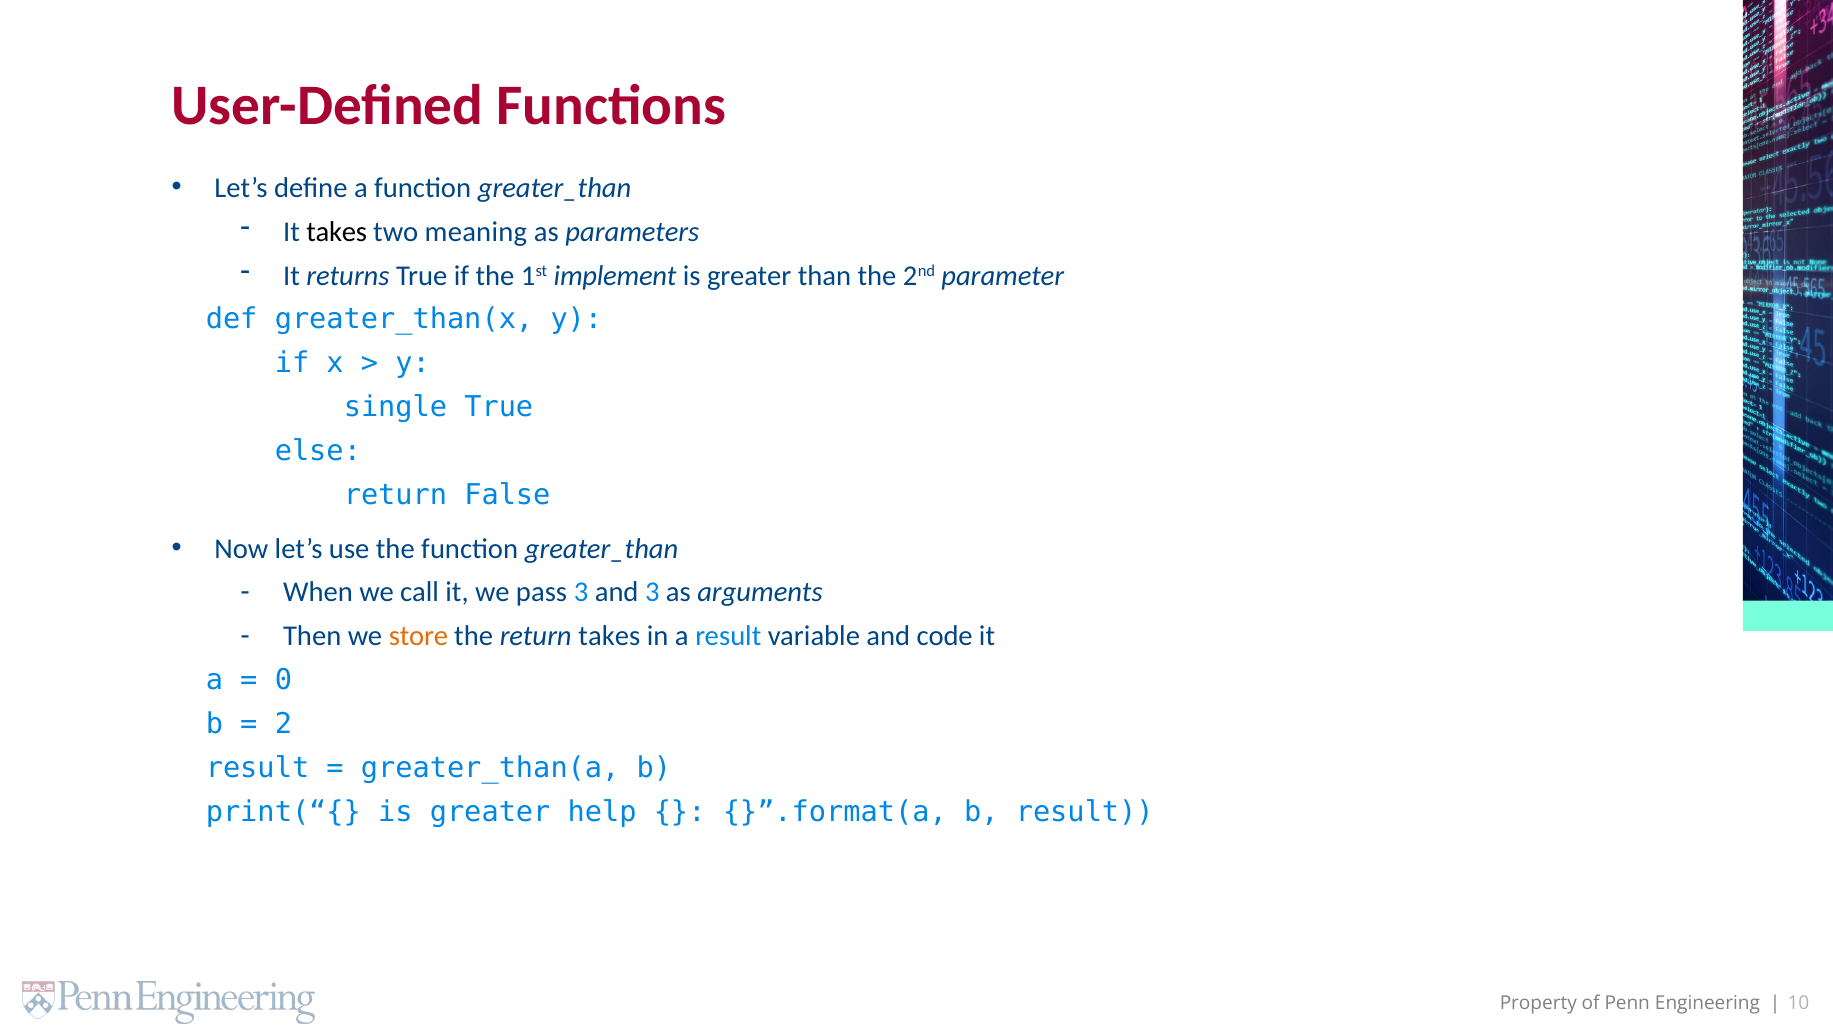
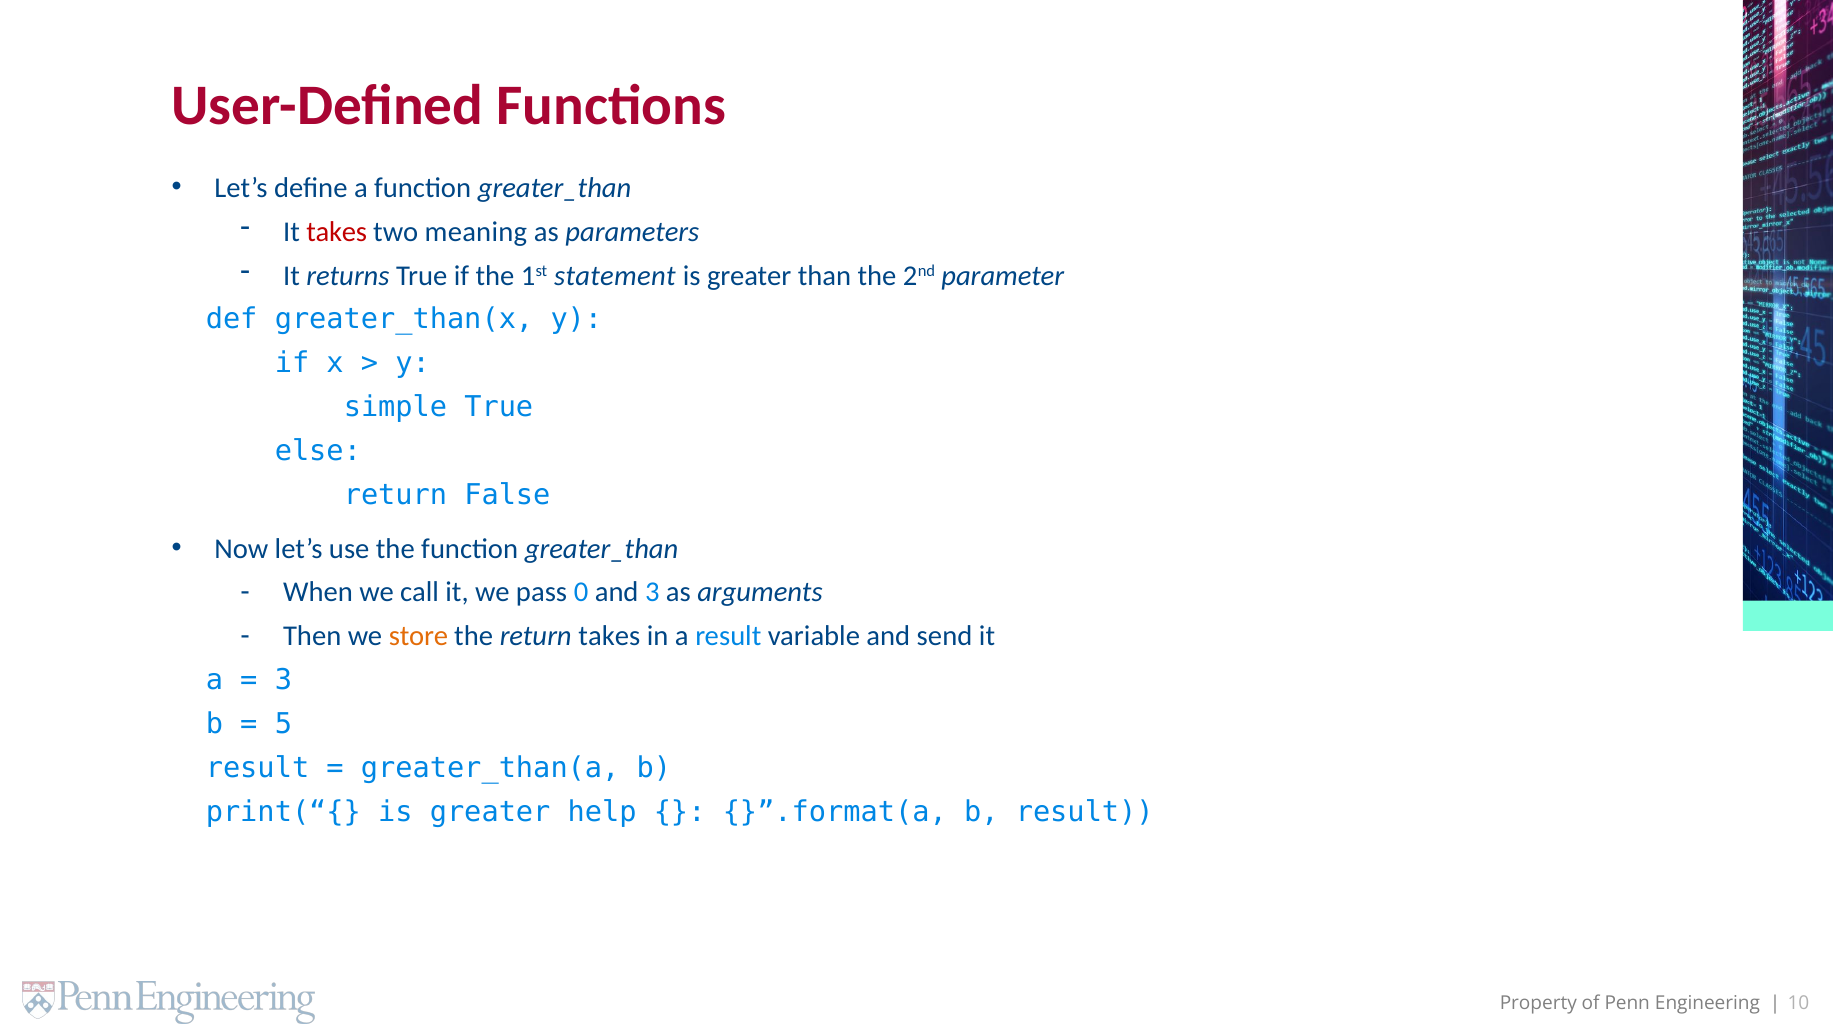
takes colour: black -> red (337, 232)
implement: implement -> statement (615, 276)
single: single -> simple (395, 407)
pass 3: 3 -> 0 (581, 593)
code: code -> send (945, 636)
0: 0 -> 3 (283, 680)
2: 2 -> 5 (283, 724)
